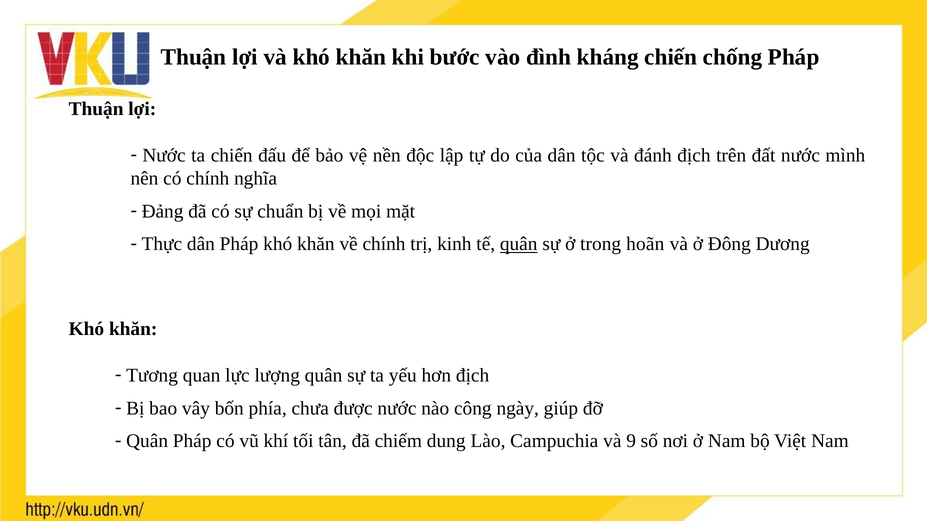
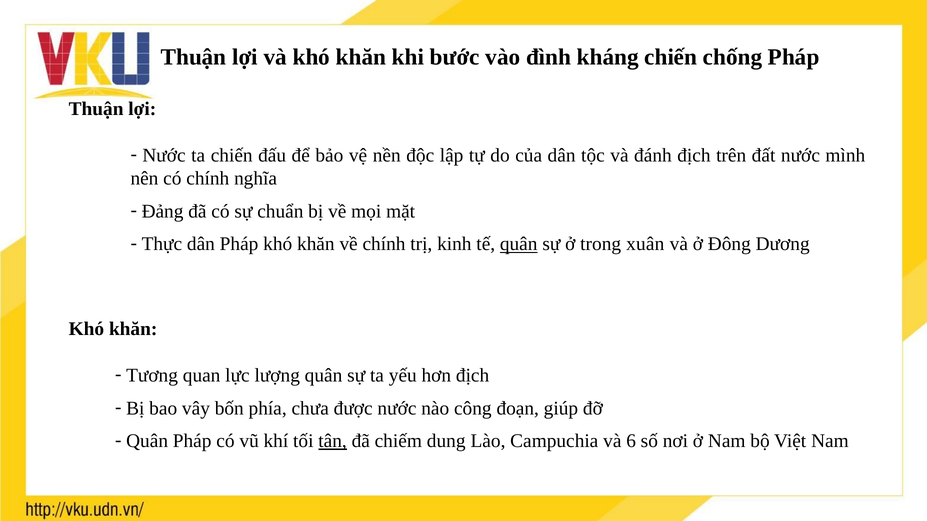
hoãn: hoãn -> xuân (645, 244)
ngày: ngày -> đoạn (518, 408)
tân underline: none -> present (333, 441)
9: 9 -> 6 (631, 441)
